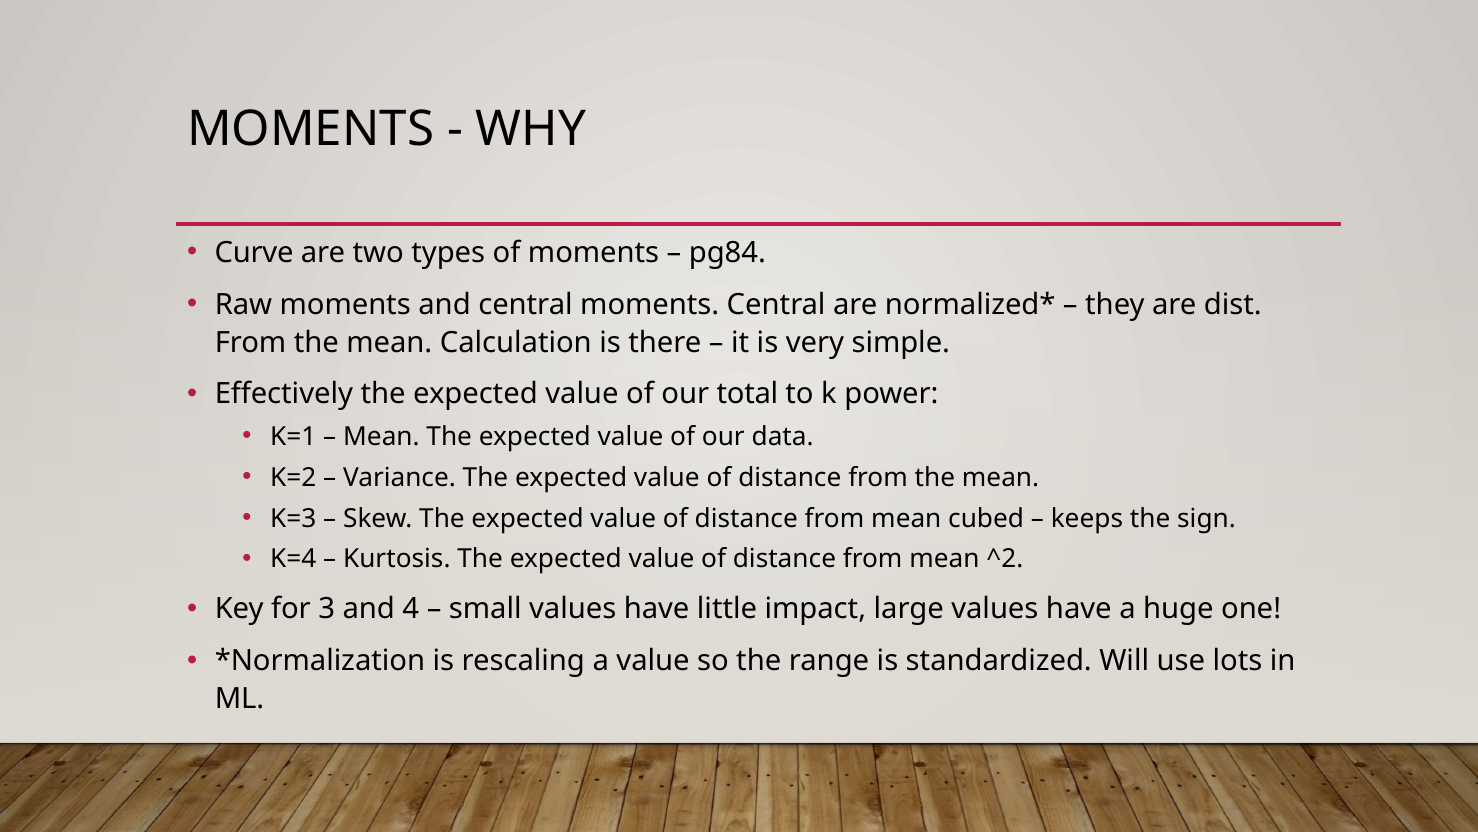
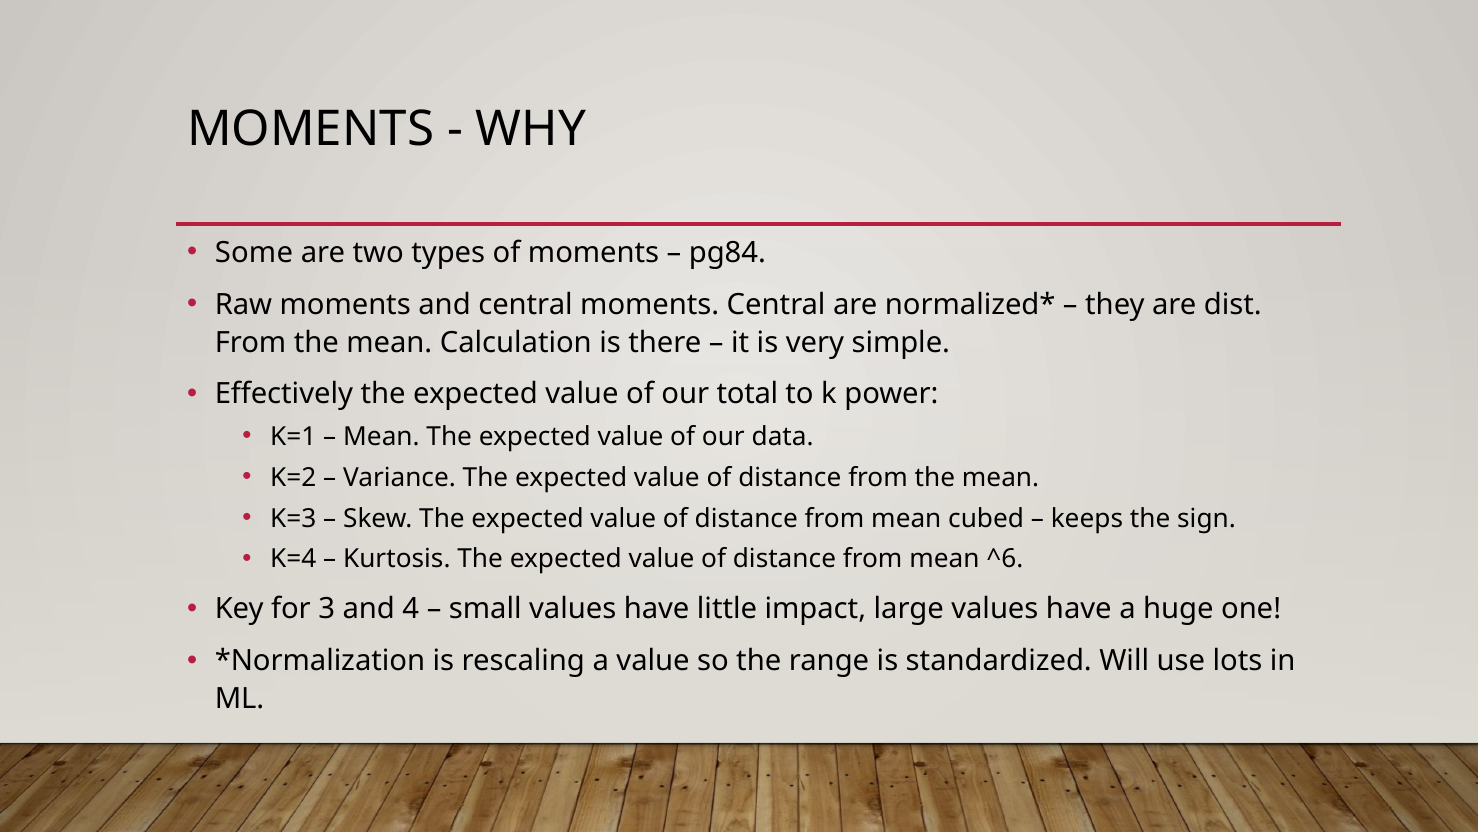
Curve: Curve -> Some (254, 253)
^2: ^2 -> ^6 (1005, 559)
